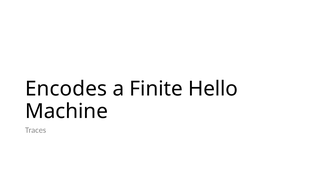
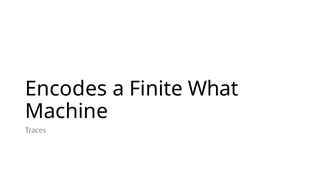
Hello: Hello -> What (213, 89)
